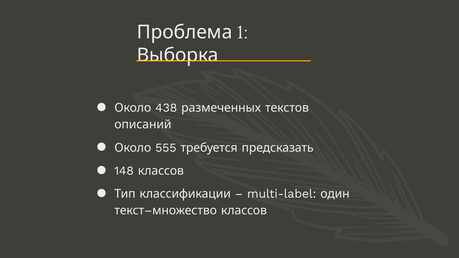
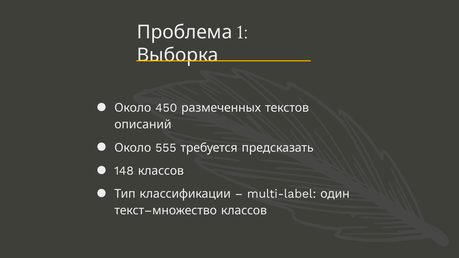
438: 438 -> 450 (166, 108)
